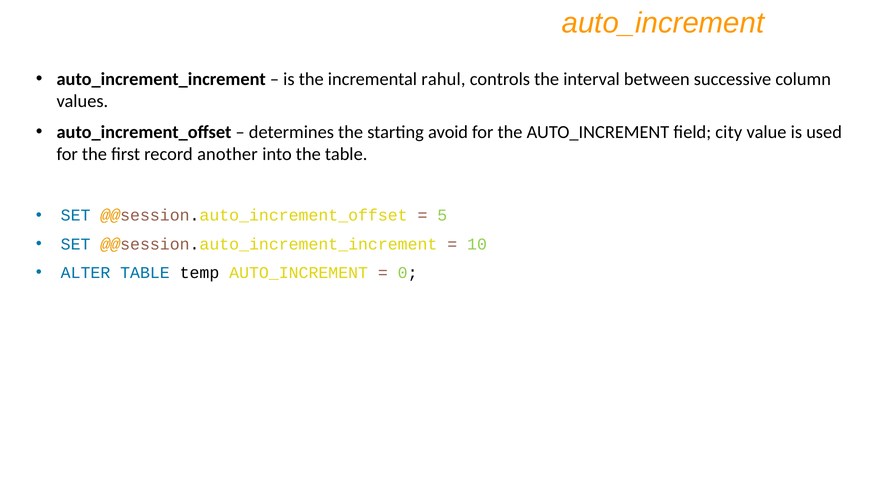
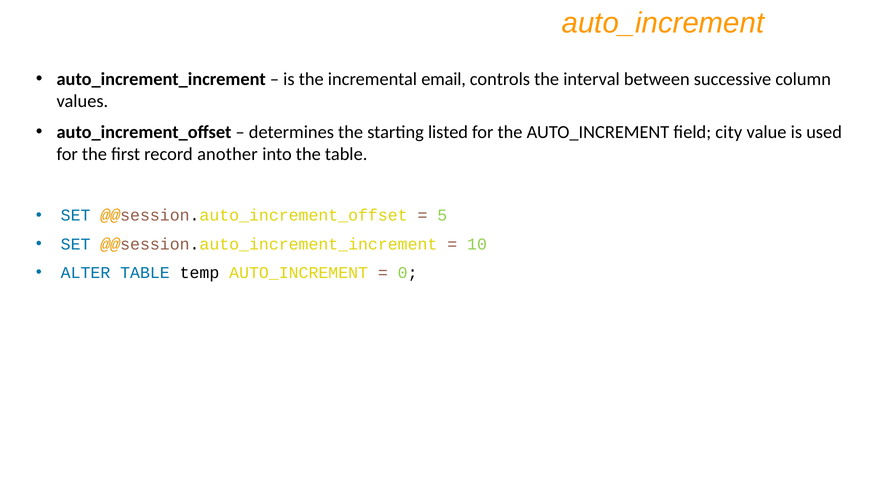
rahul: rahul -> email (444, 79)
avoid: avoid -> listed (448, 132)
